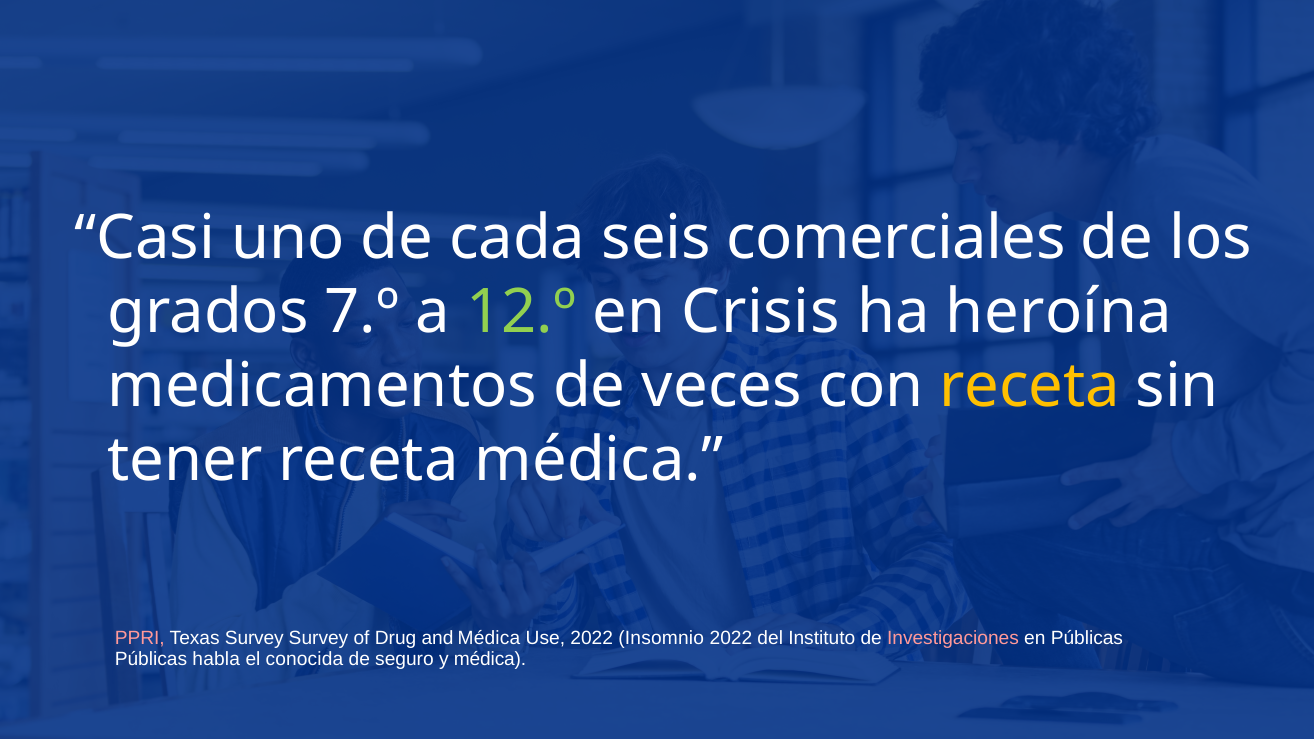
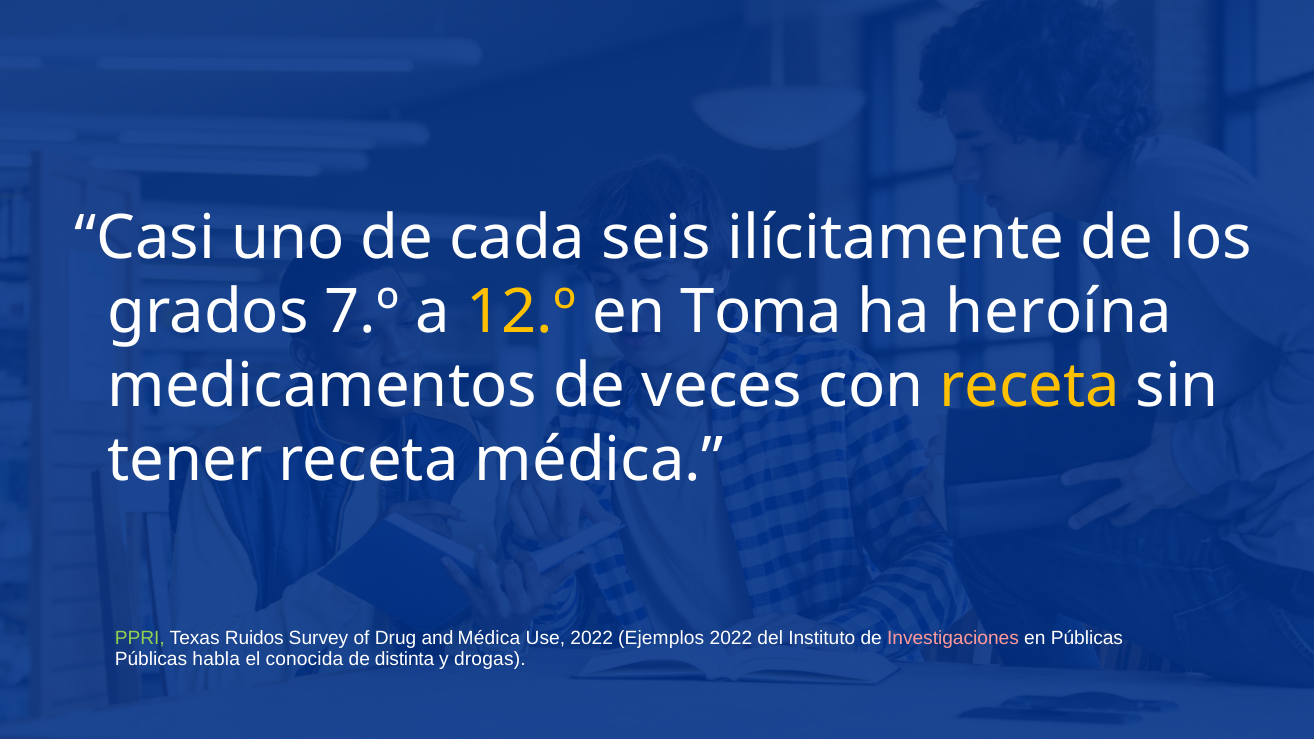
comerciales: comerciales -> ilícitamente (896, 238)
12.º colour: light green -> yellow (521, 312)
Crisis: Crisis -> Toma (761, 312)
PPRI colour: pink -> light green (140, 639)
Texas Survey: Survey -> Ruidos (254, 639)
Insomnio: Insomnio -> Ejemplos (661, 639)
seguro: seguro -> distinta (405, 659)
y médica: médica -> drogas (490, 659)
